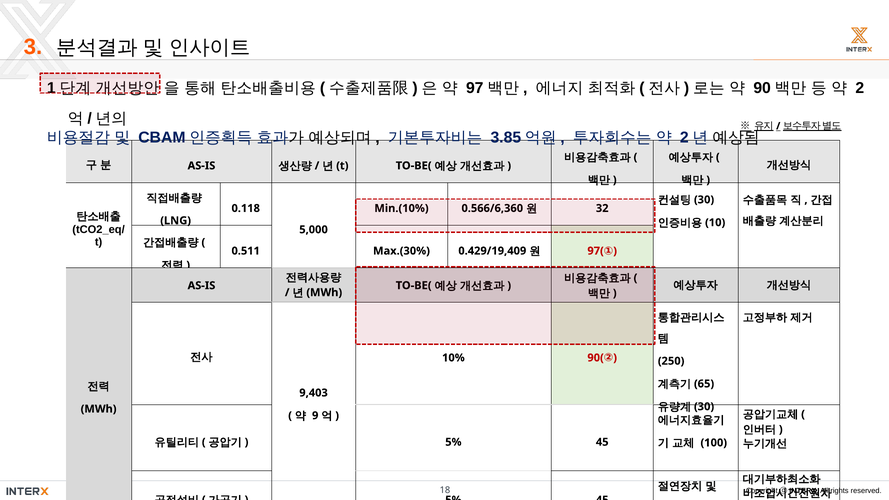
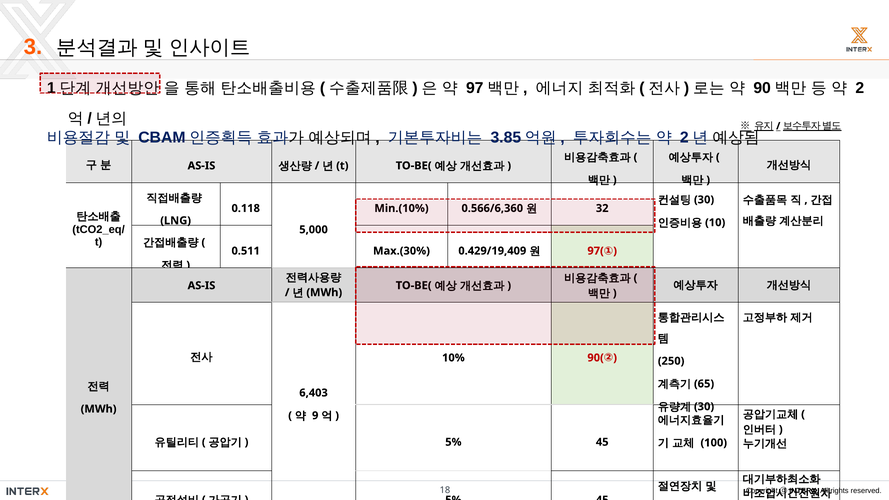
9,403: 9,403 -> 6,403 (314, 393)
